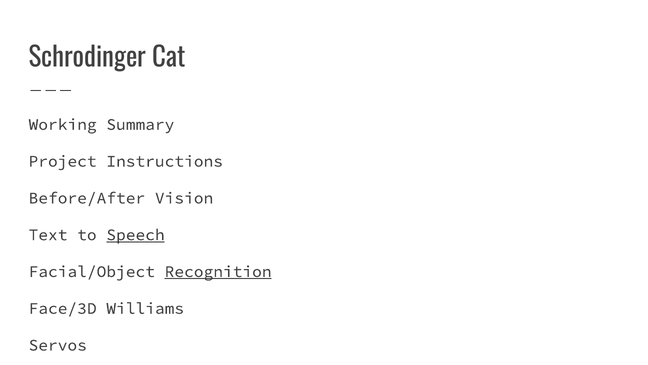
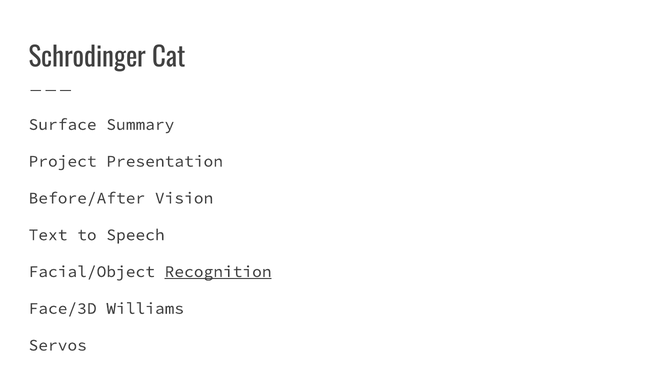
Working: Working -> Surface (63, 124)
Instructions: Instructions -> Presentation (165, 161)
Speech underline: present -> none (135, 235)
